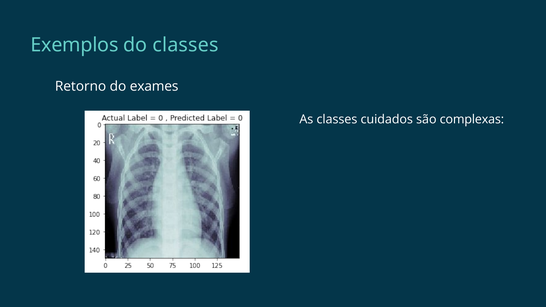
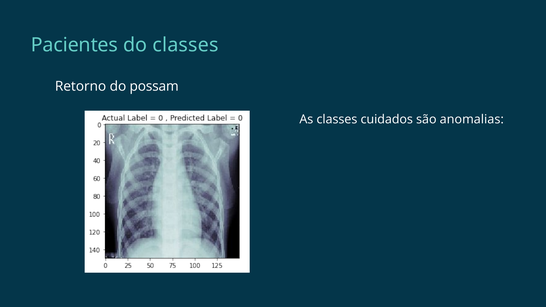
Exemplos: Exemplos -> Pacientes (74, 45)
exames: exames -> possam (154, 86)
complexas: complexas -> anomalias (472, 119)
